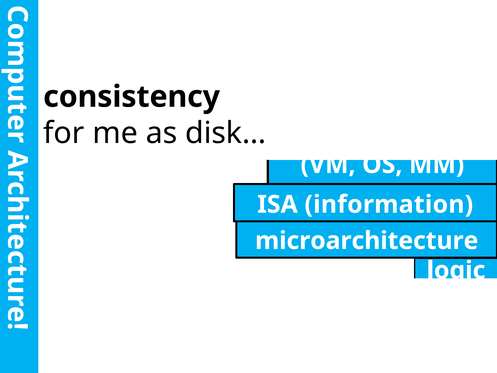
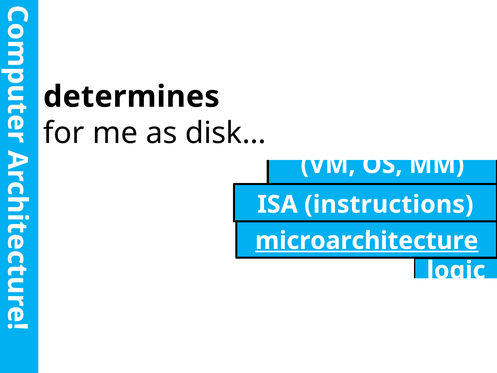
consistency: consistency -> determines (131, 97)
information: information -> instructions (389, 204)
microarchitecture underline: none -> present (367, 241)
